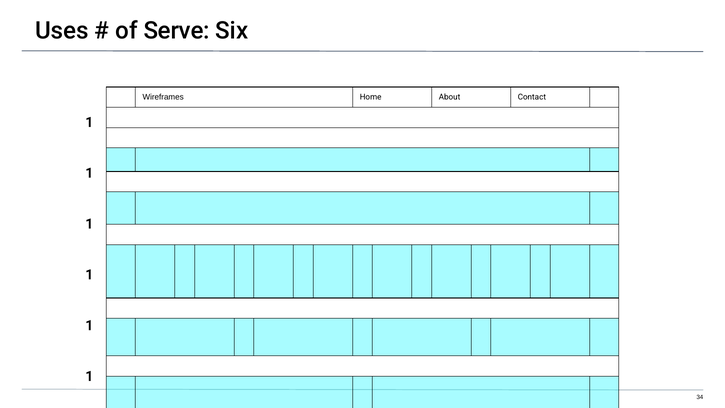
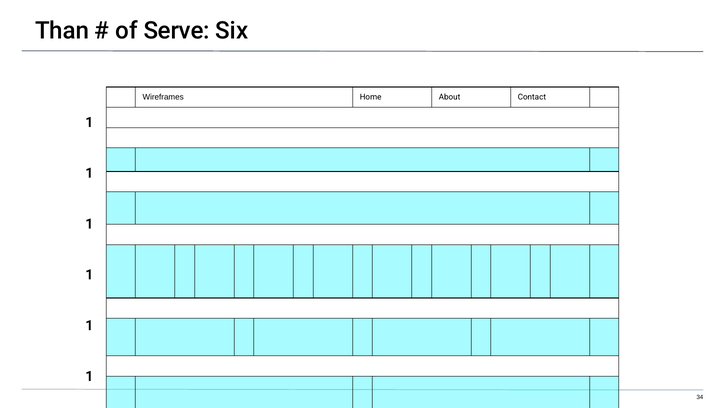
Uses: Uses -> Than (62, 31)
